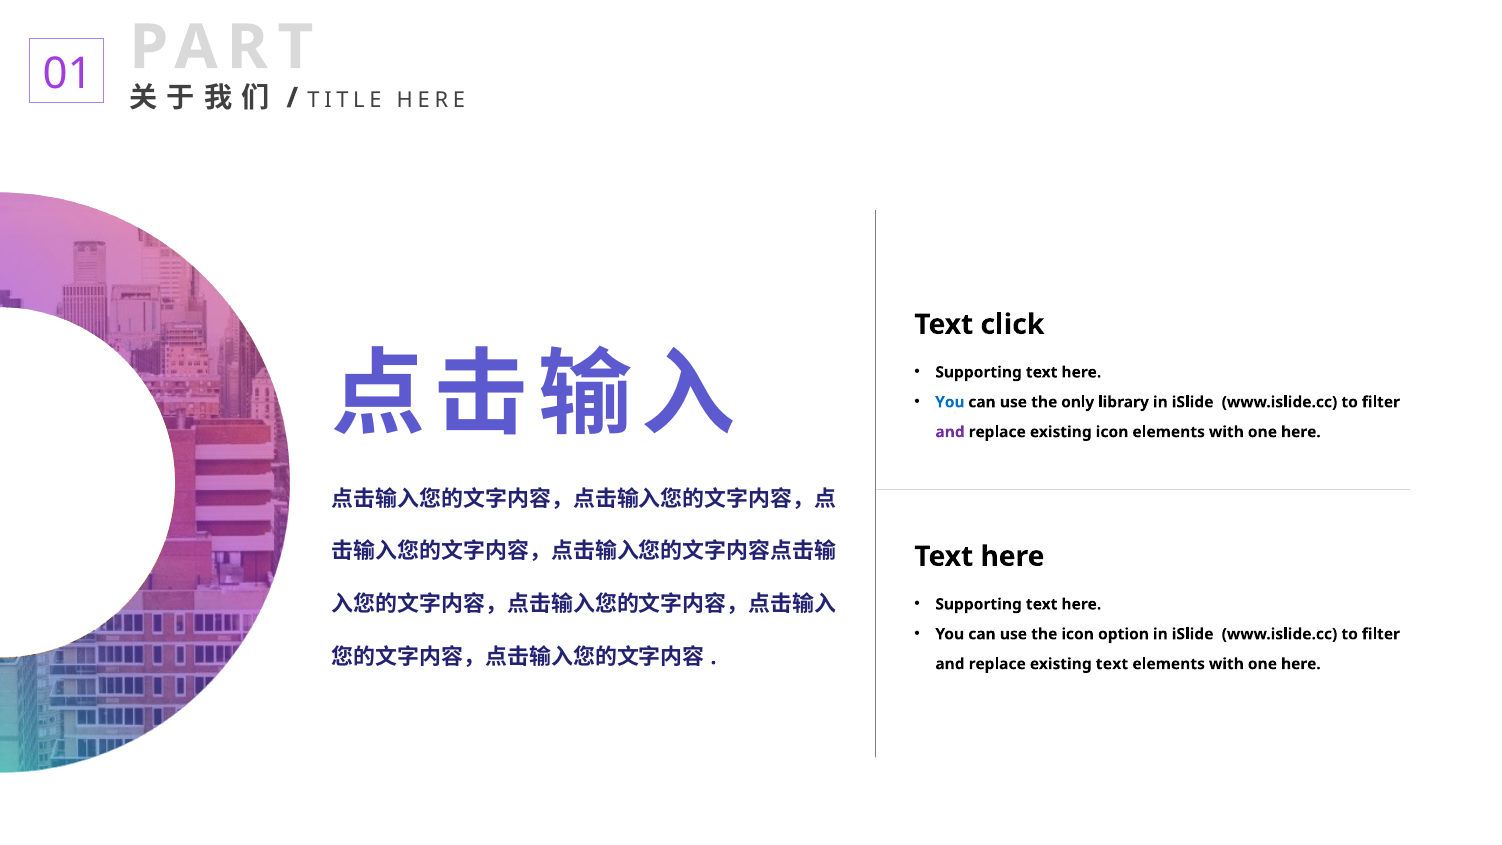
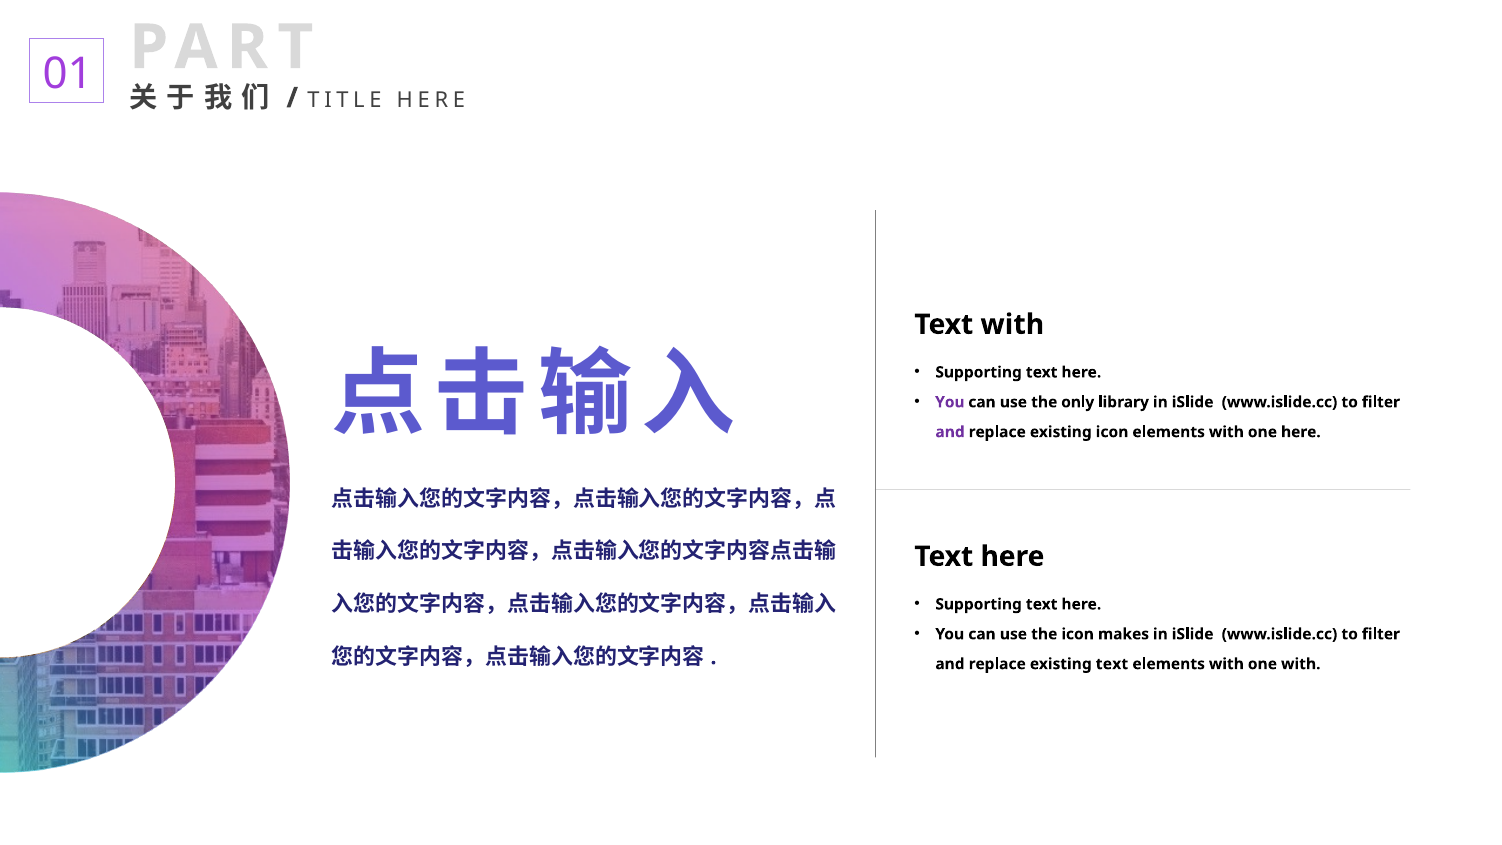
Text click: click -> with (1012, 324)
You colour: blue -> purple (950, 402)
option: option -> makes (1124, 634)
here: here -> with (1301, 664)
